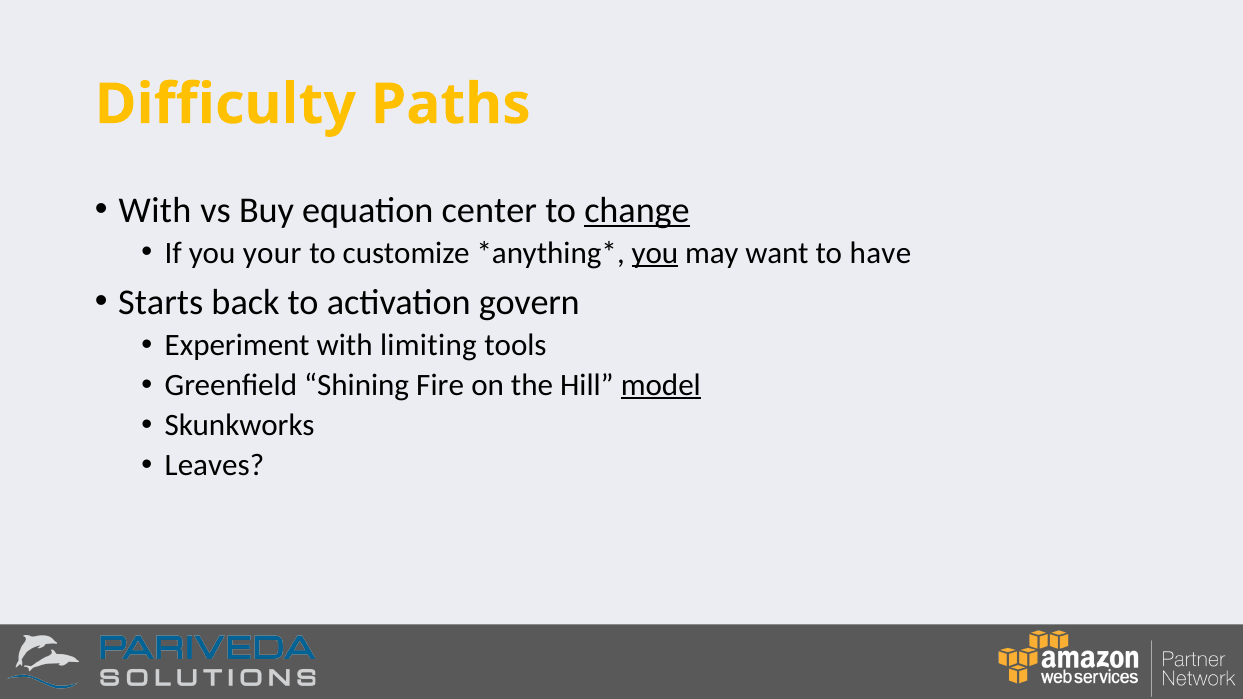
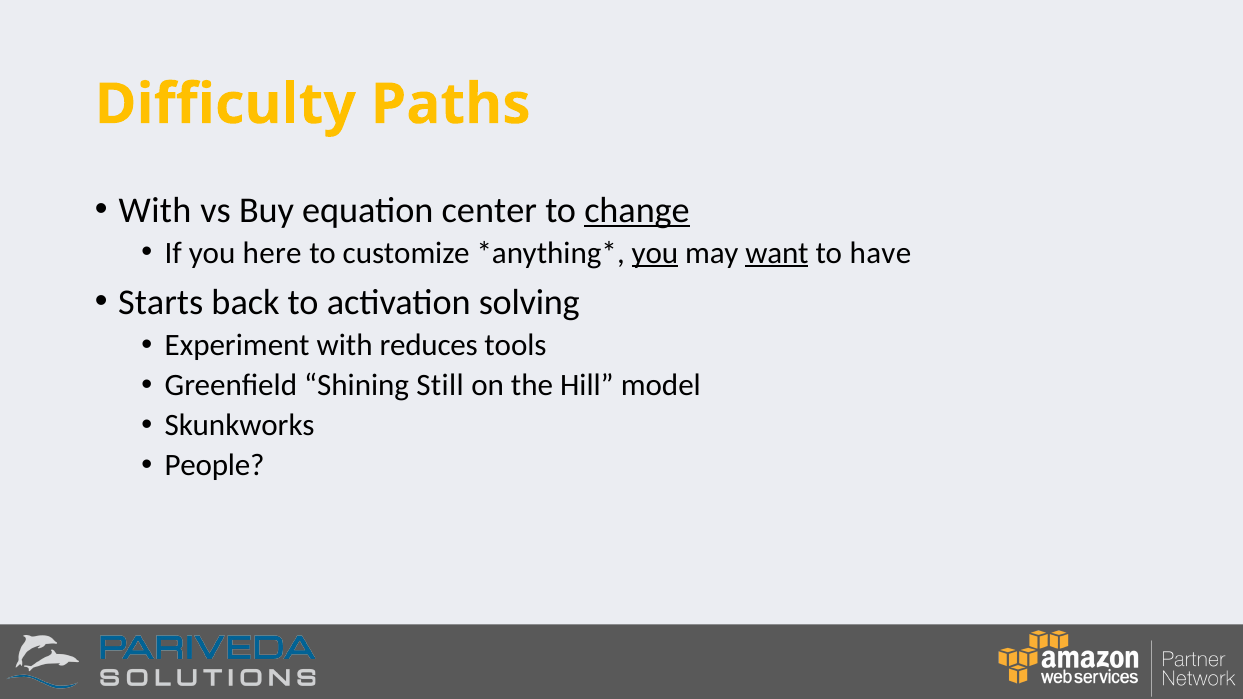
your: your -> here (272, 253)
want underline: none -> present (777, 253)
govern: govern -> solving (529, 302)
limiting: limiting -> reduces (429, 345)
Fire: Fire -> Still (440, 385)
model underline: present -> none (661, 385)
Leaves: Leaves -> People (215, 465)
